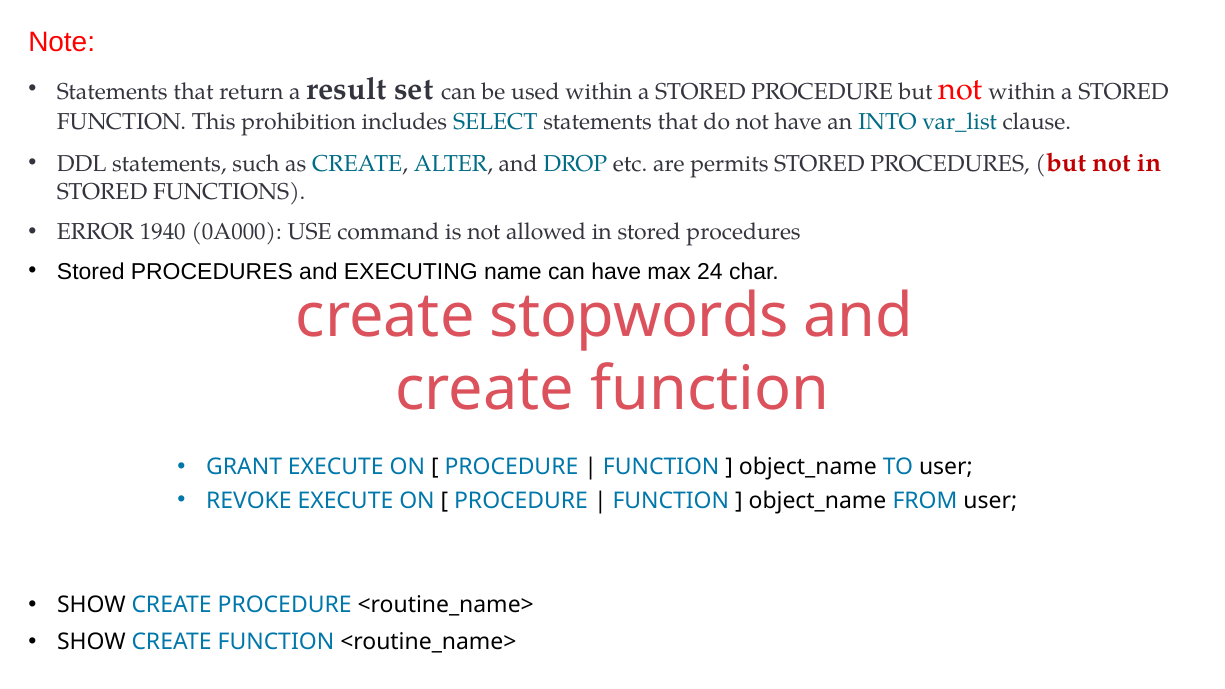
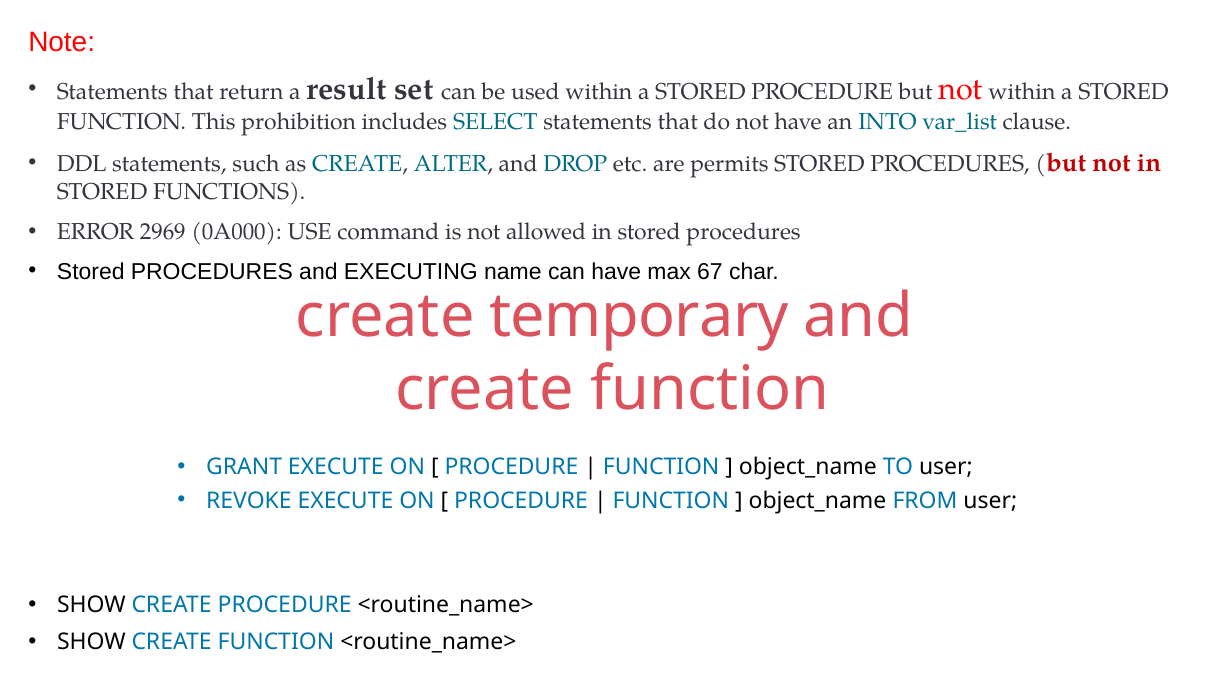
1940: 1940 -> 2969 (163, 232)
24: 24 -> 67 (710, 271)
stopwords: stopwords -> temporary (639, 316)
